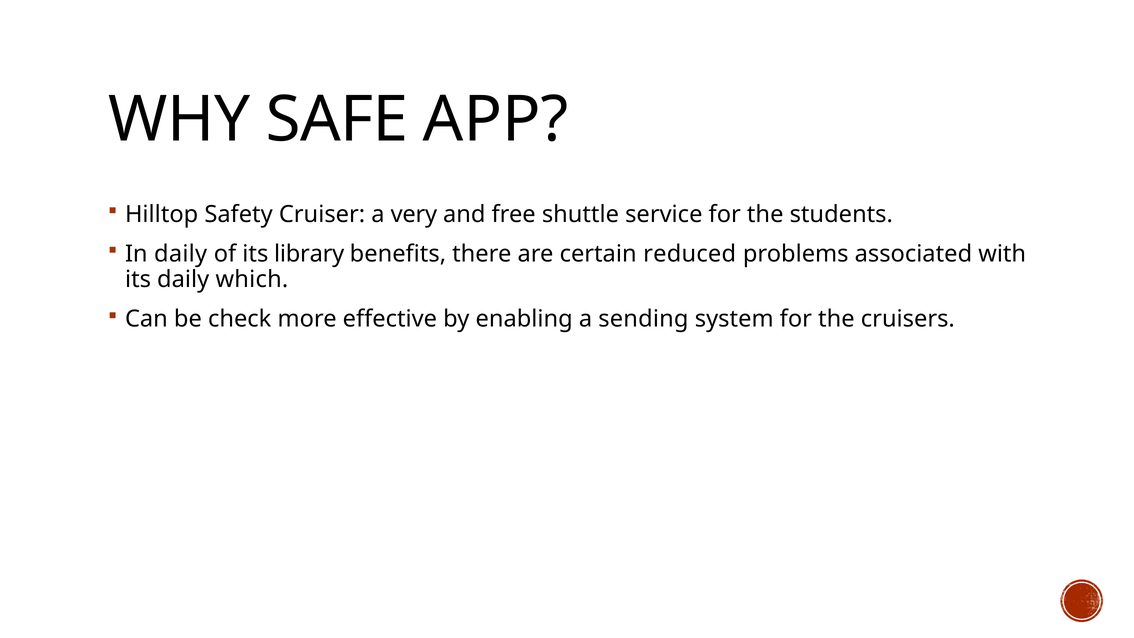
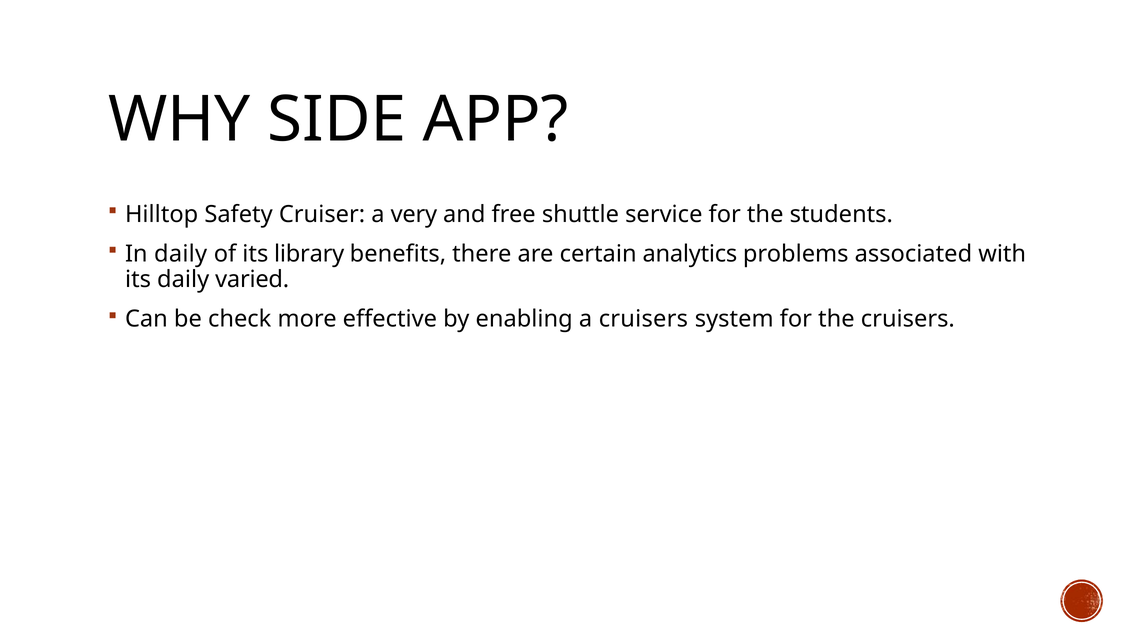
SAFE: SAFE -> SIDE (337, 120)
reduced: reduced -> analytics (690, 254)
which: which -> varied (252, 279)
a sending: sending -> cruisers (643, 319)
